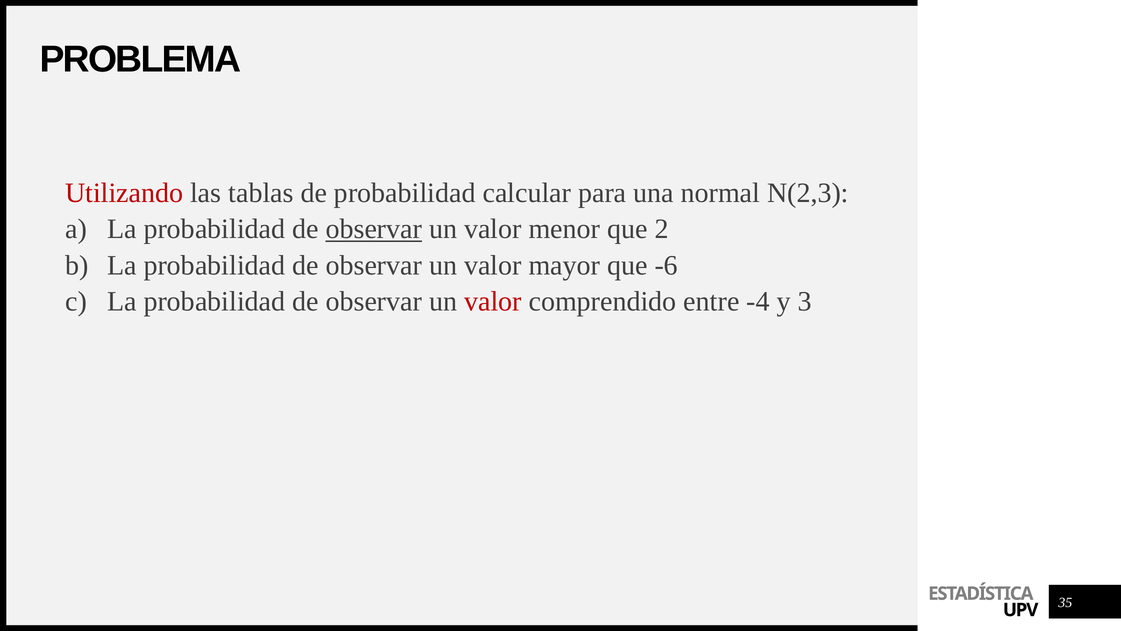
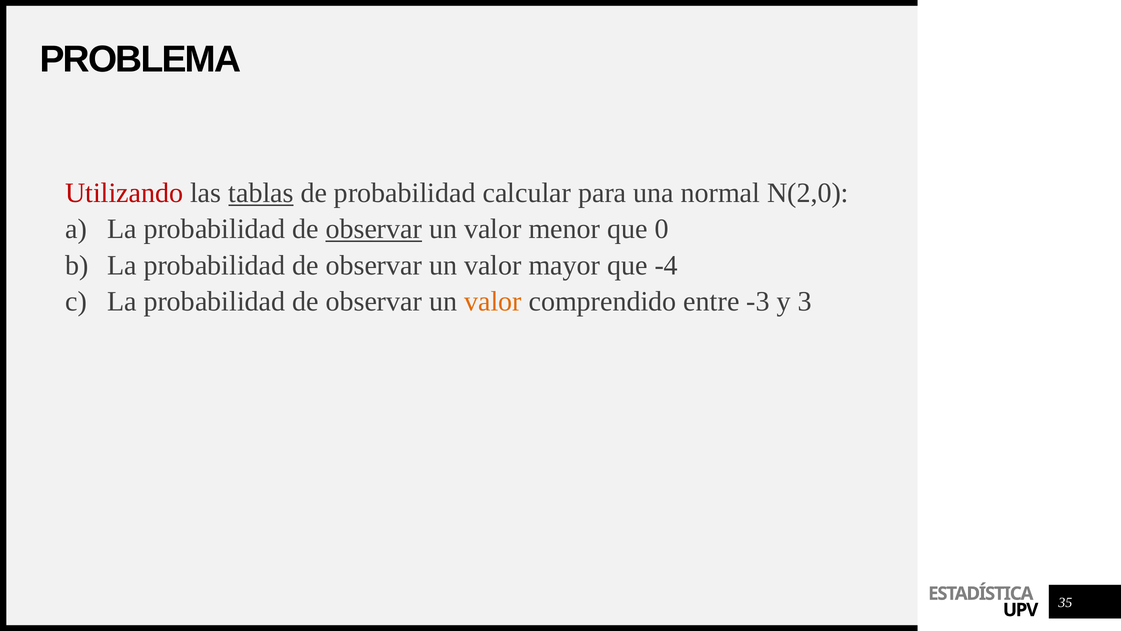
tablas underline: none -> present (261, 193)
N(2,3: N(2,3 -> N(2,0 (808, 193)
2: 2 -> 0 (662, 229)
-6: -6 -> -4 (666, 265)
valor colour: red -> orange (493, 301)
-4: -4 -> -3 (758, 301)
